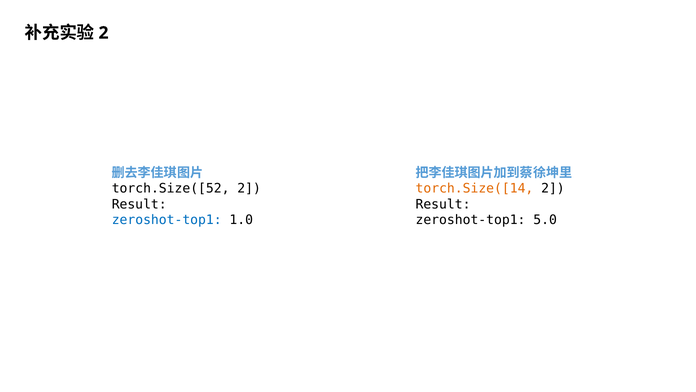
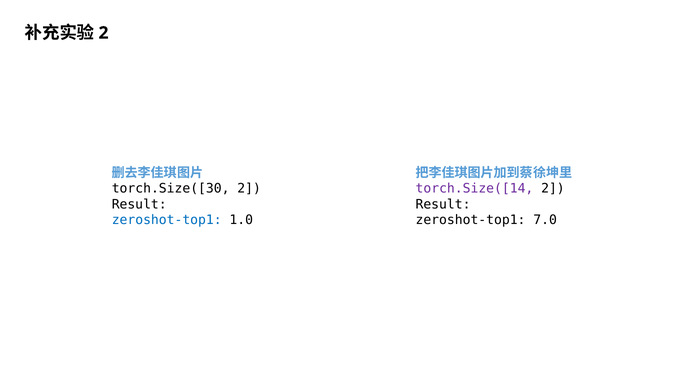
torch.Size([52: torch.Size([52 -> torch.Size([30 (171, 188)
torch.Size([14 colour: orange -> purple (474, 188)
5.0: 5.0 -> 7.0 (545, 220)
